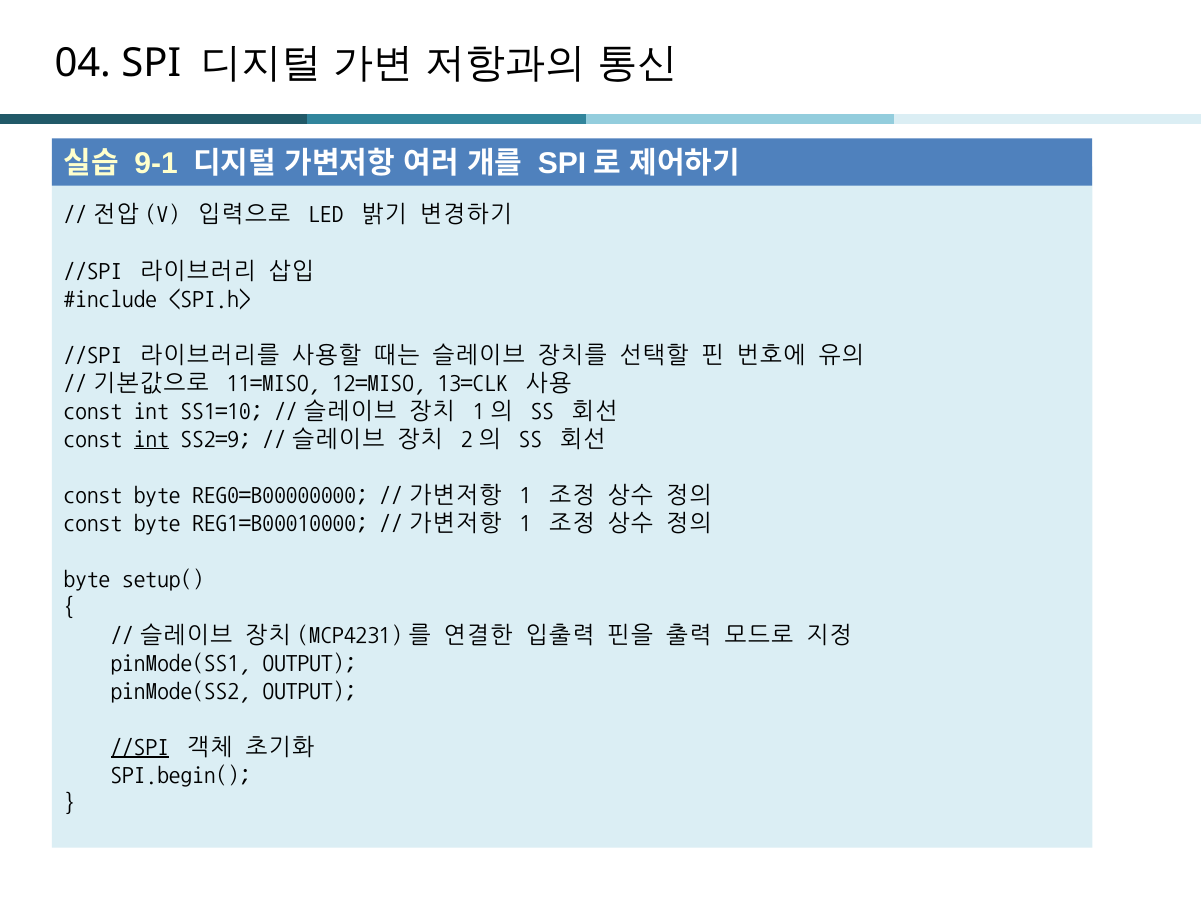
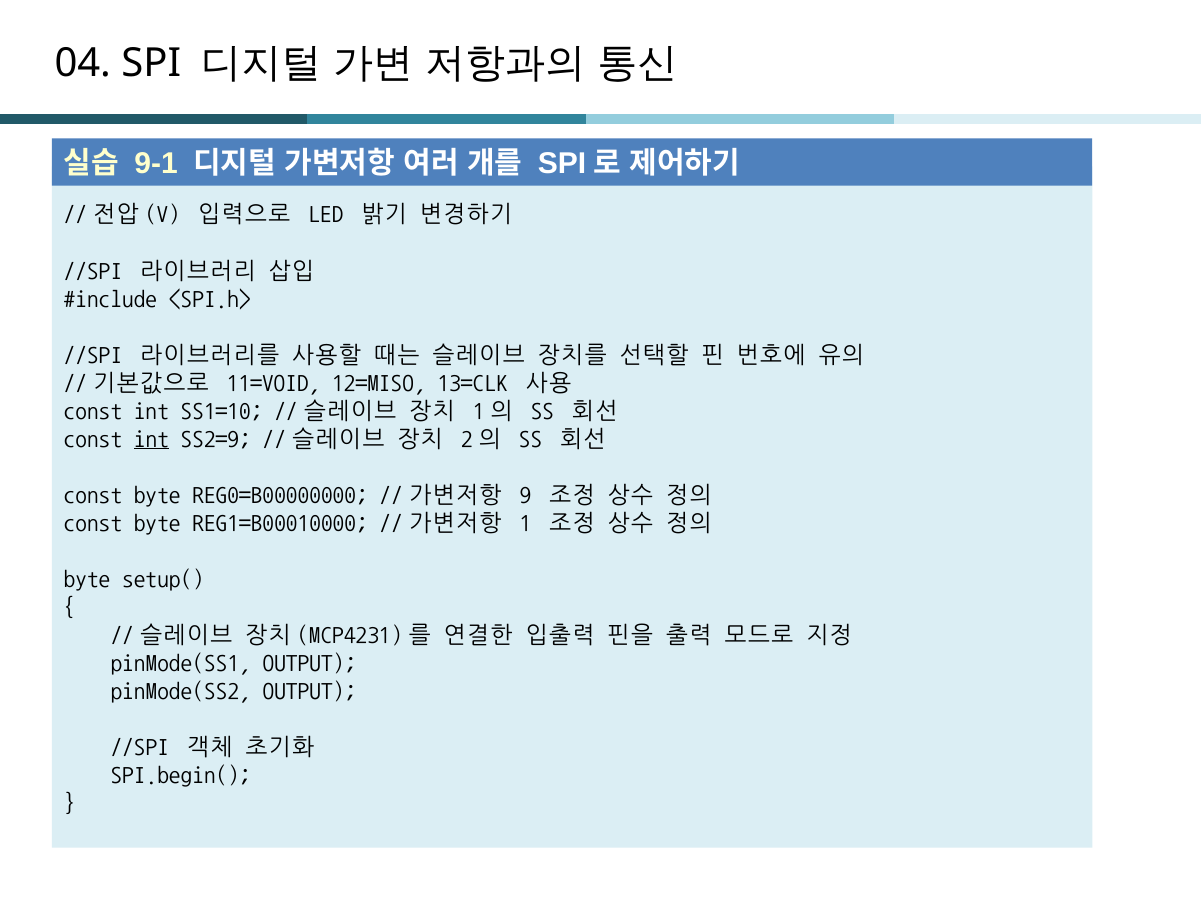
11=MISO: 11=MISO -> 11=VOID (274, 382)
1: 1 -> 9 (525, 495)
//SPI underline: present -> none (140, 747)
